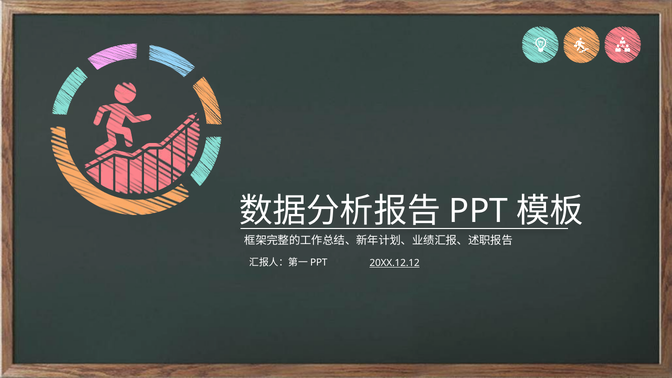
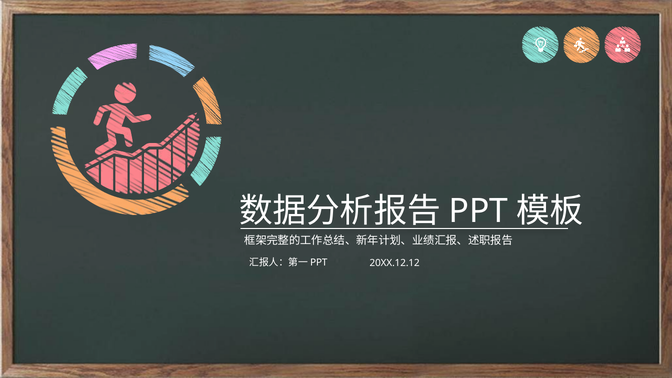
20XX.12.12 underline: present -> none (395, 263)
